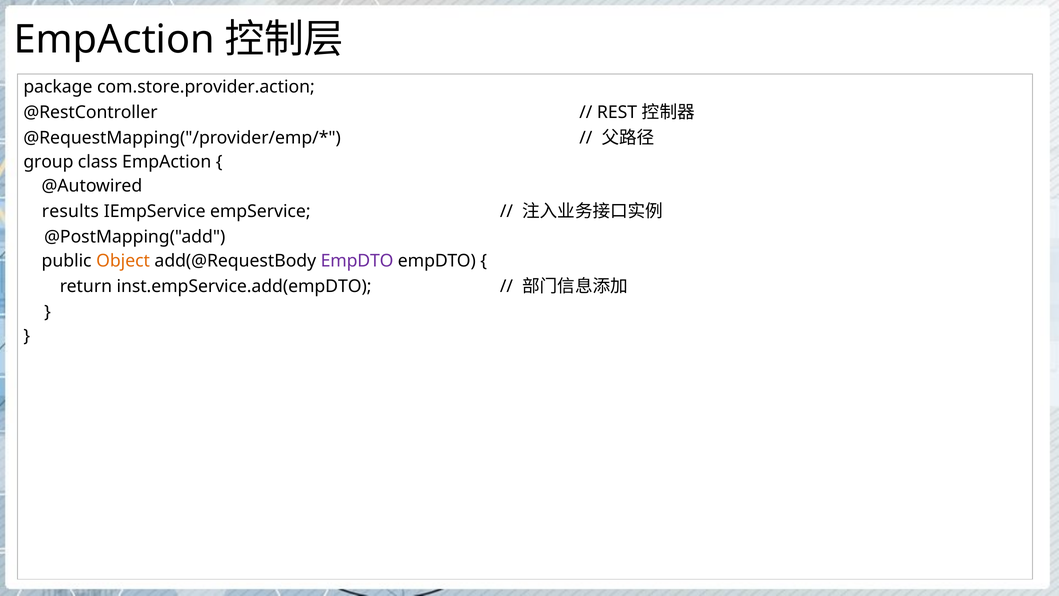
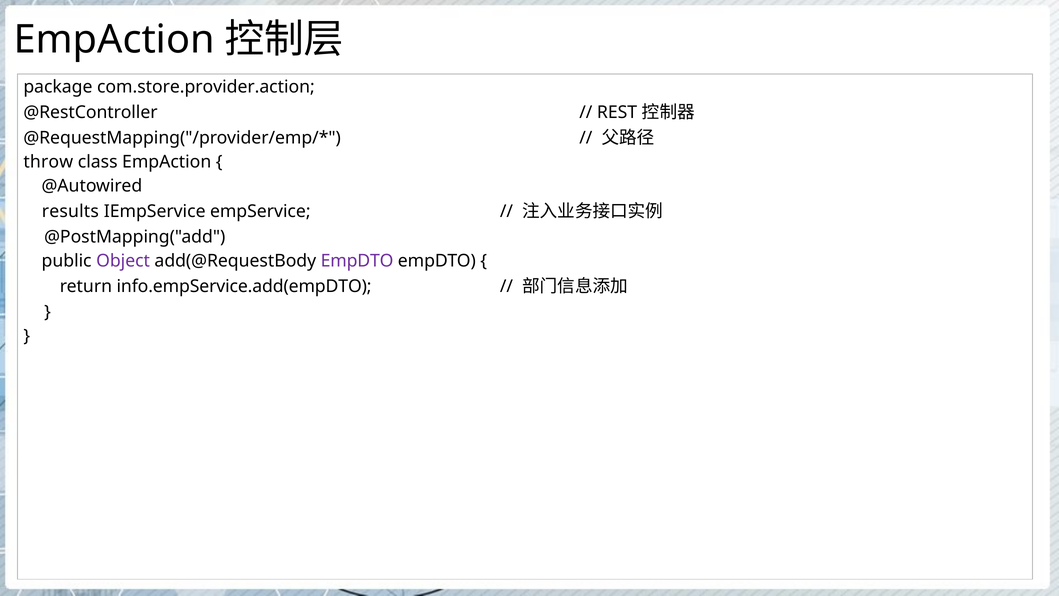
group: group -> throw (48, 162)
Object colour: orange -> purple (123, 261)
inst.empService.add(empDTO: inst.empService.add(empDTO -> info.empService.add(empDTO (244, 286)
